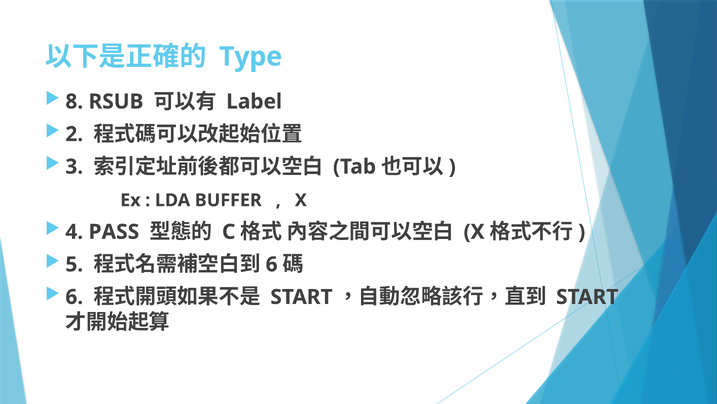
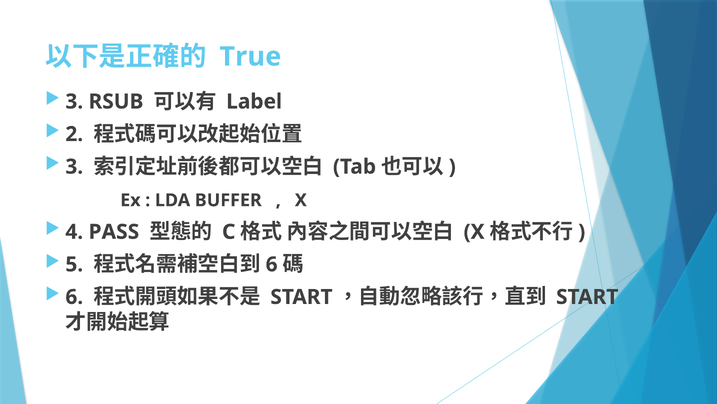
Type: Type -> True (250, 57)
8: 8 -> 3 (74, 101)
